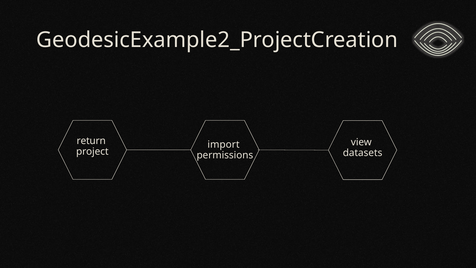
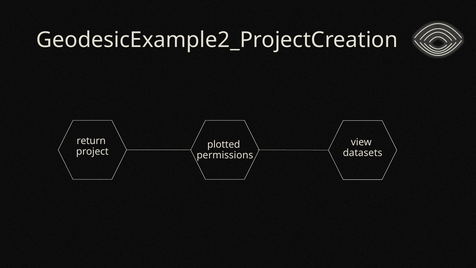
import: import -> plotted (224, 144)
